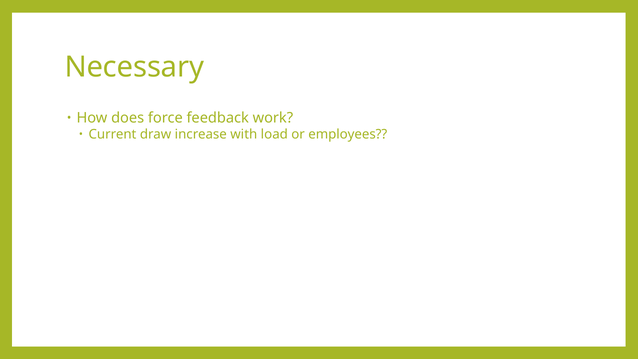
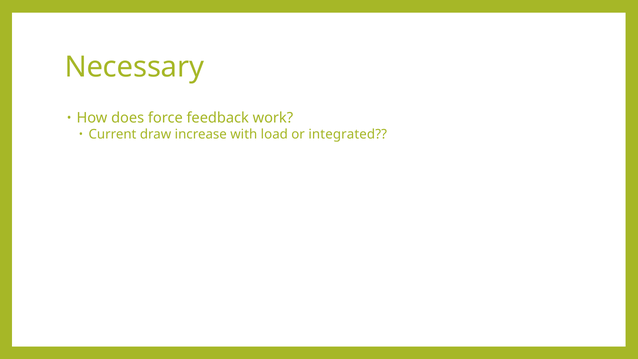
employees: employees -> integrated (348, 134)
